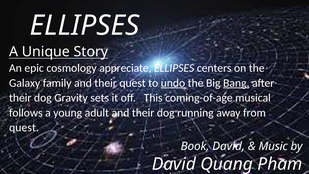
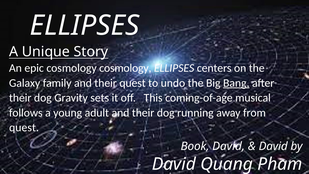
cosmology appreciate: appreciate -> cosmology (125, 68)
undo underline: present -> none (173, 83)
Music: Music -> David (273, 146)
